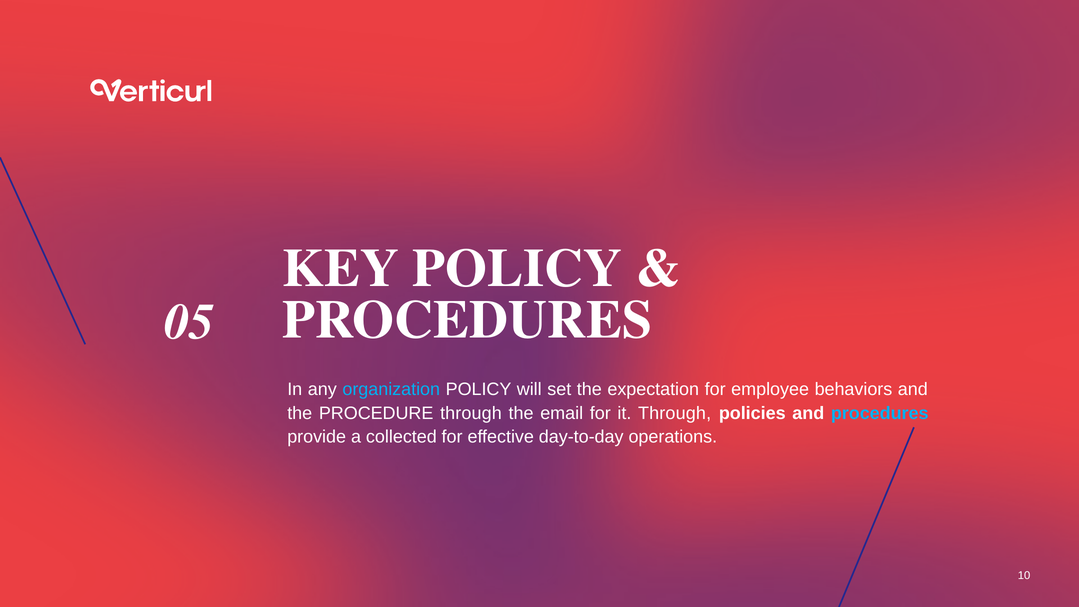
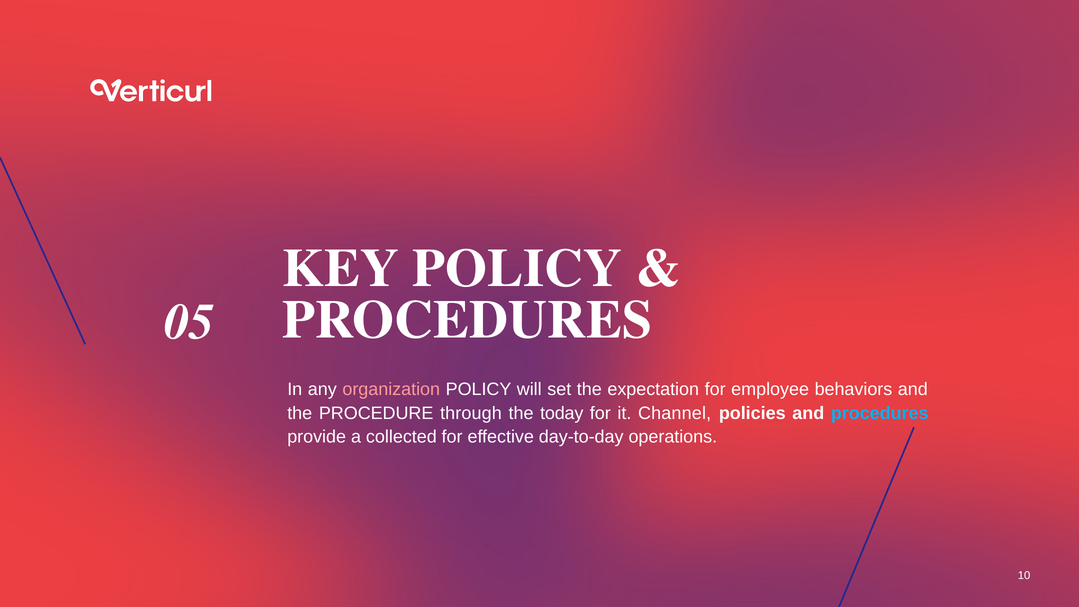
organization colour: light blue -> pink (391, 389)
email: email -> today (562, 413)
it Through: Through -> Channel (675, 413)
